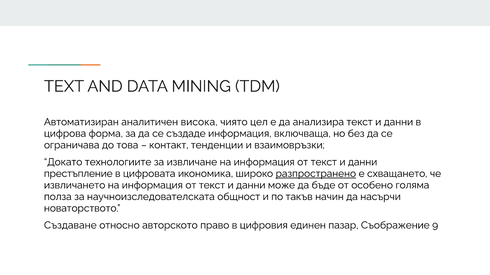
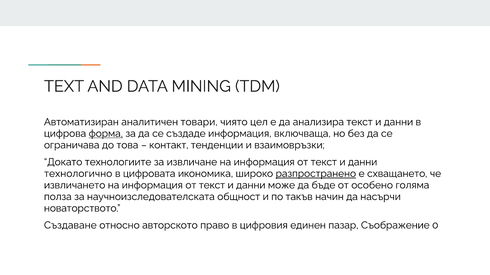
висока: висока -> товари (199, 122)
форма underline: none -> present (106, 134)
престъпление: престъпление -> технологично (78, 174)
9: 9 -> 0 (435, 226)
